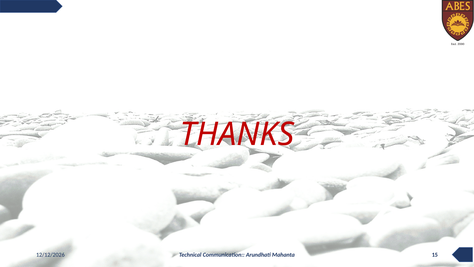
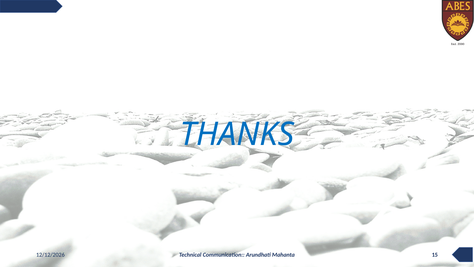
THANKS colour: red -> blue (237, 134)
